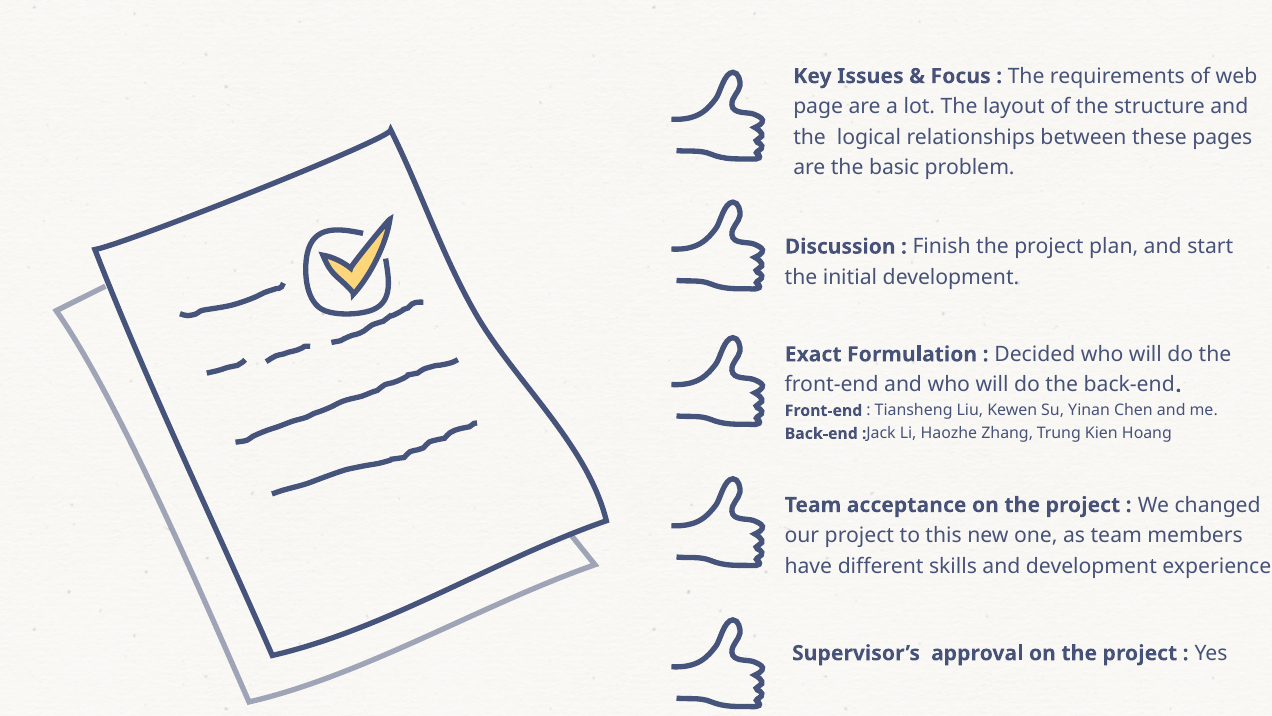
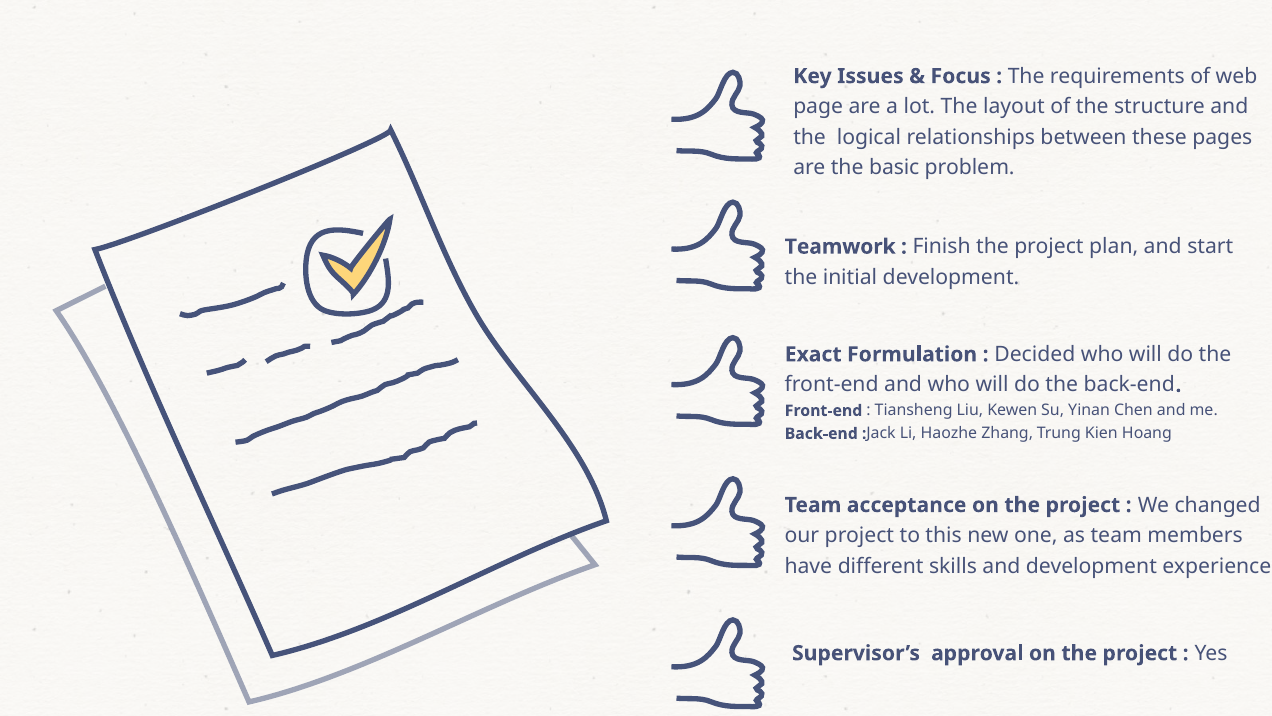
Discussion: Discussion -> Teamwork (840, 247)
